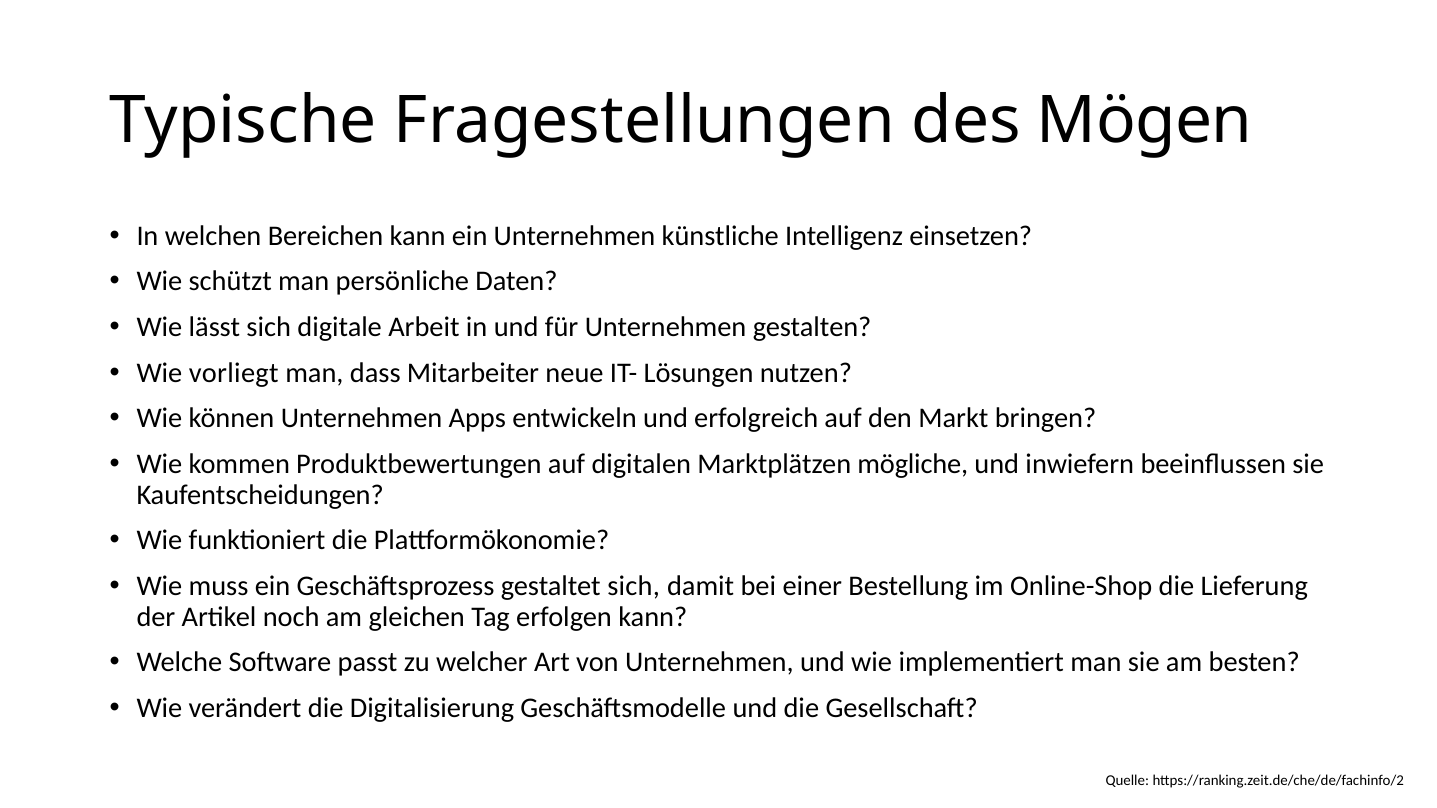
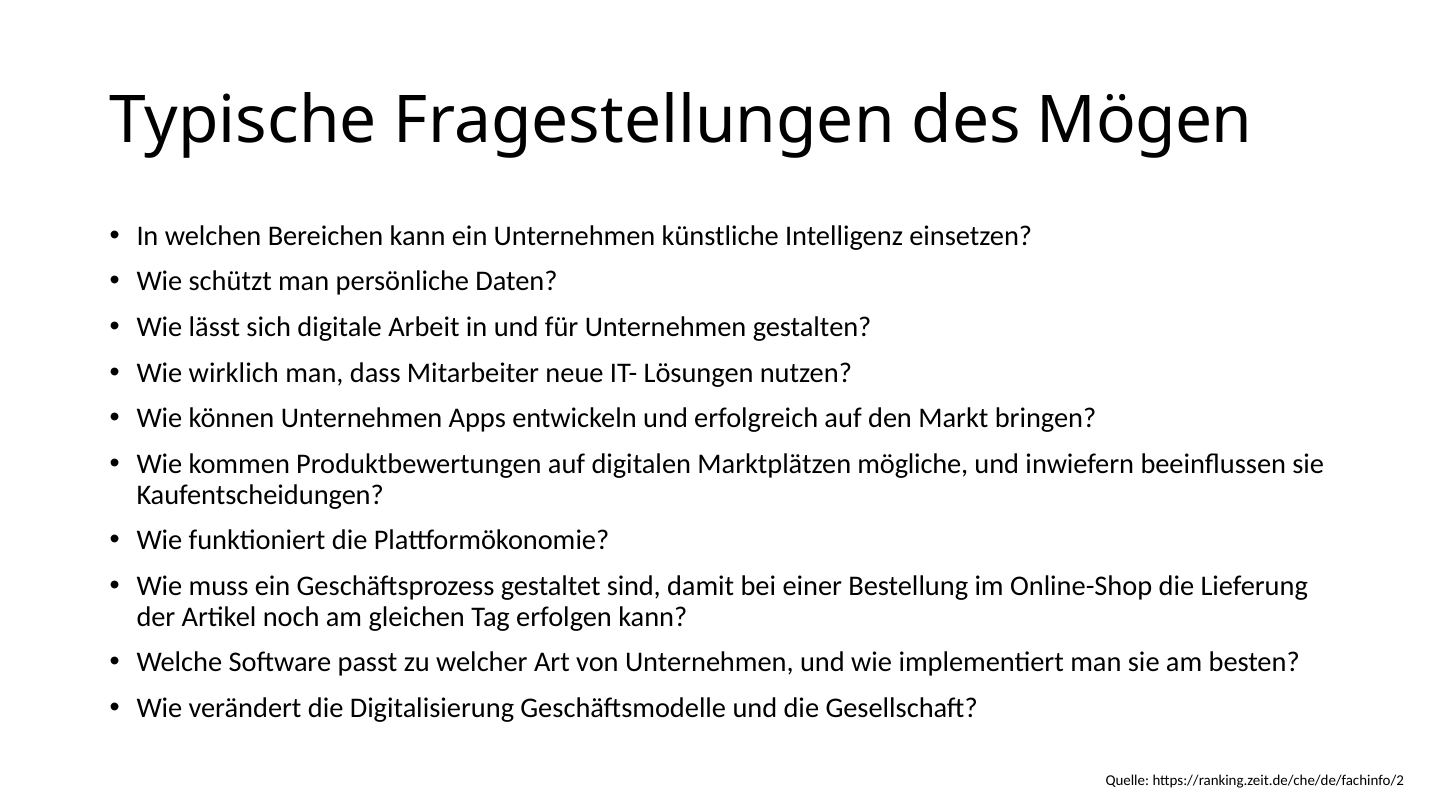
vorliegt: vorliegt -> wirklich (234, 373)
gestaltet sich: sich -> sind (634, 586)
